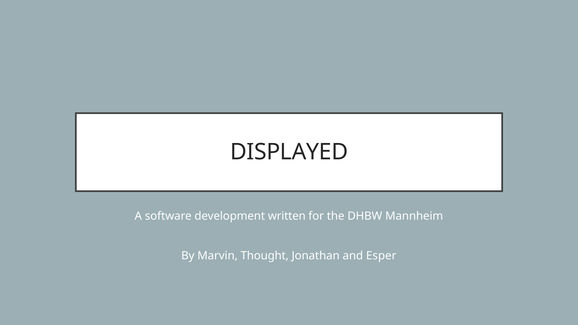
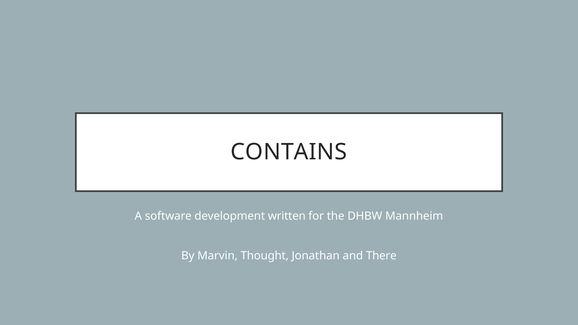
DISPLAYED: DISPLAYED -> CONTAINS (289, 152)
Esper: Esper -> There (381, 256)
